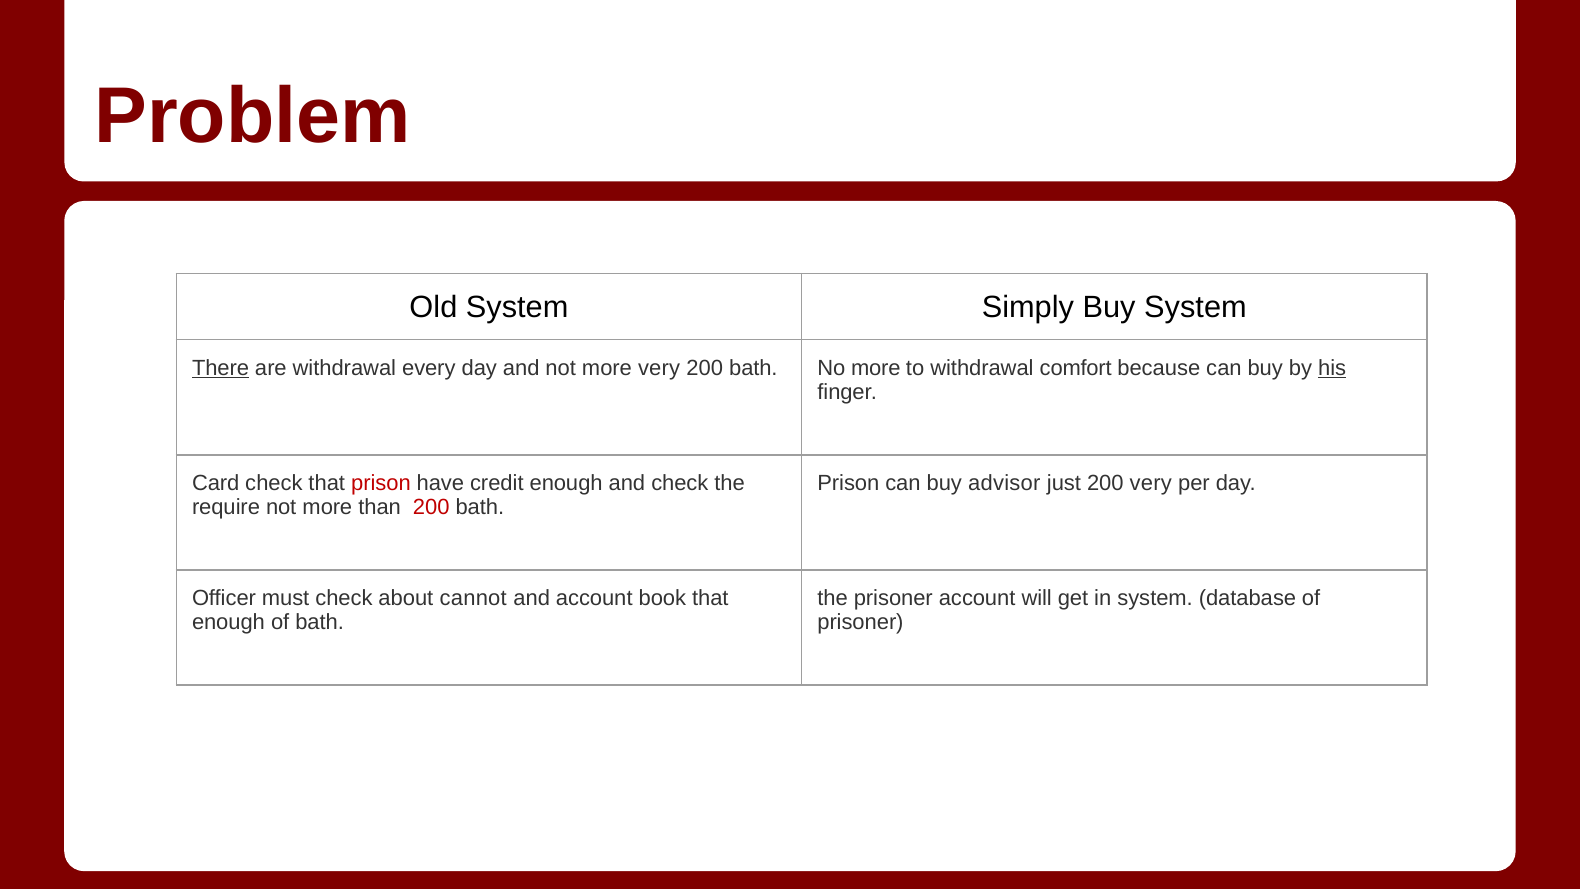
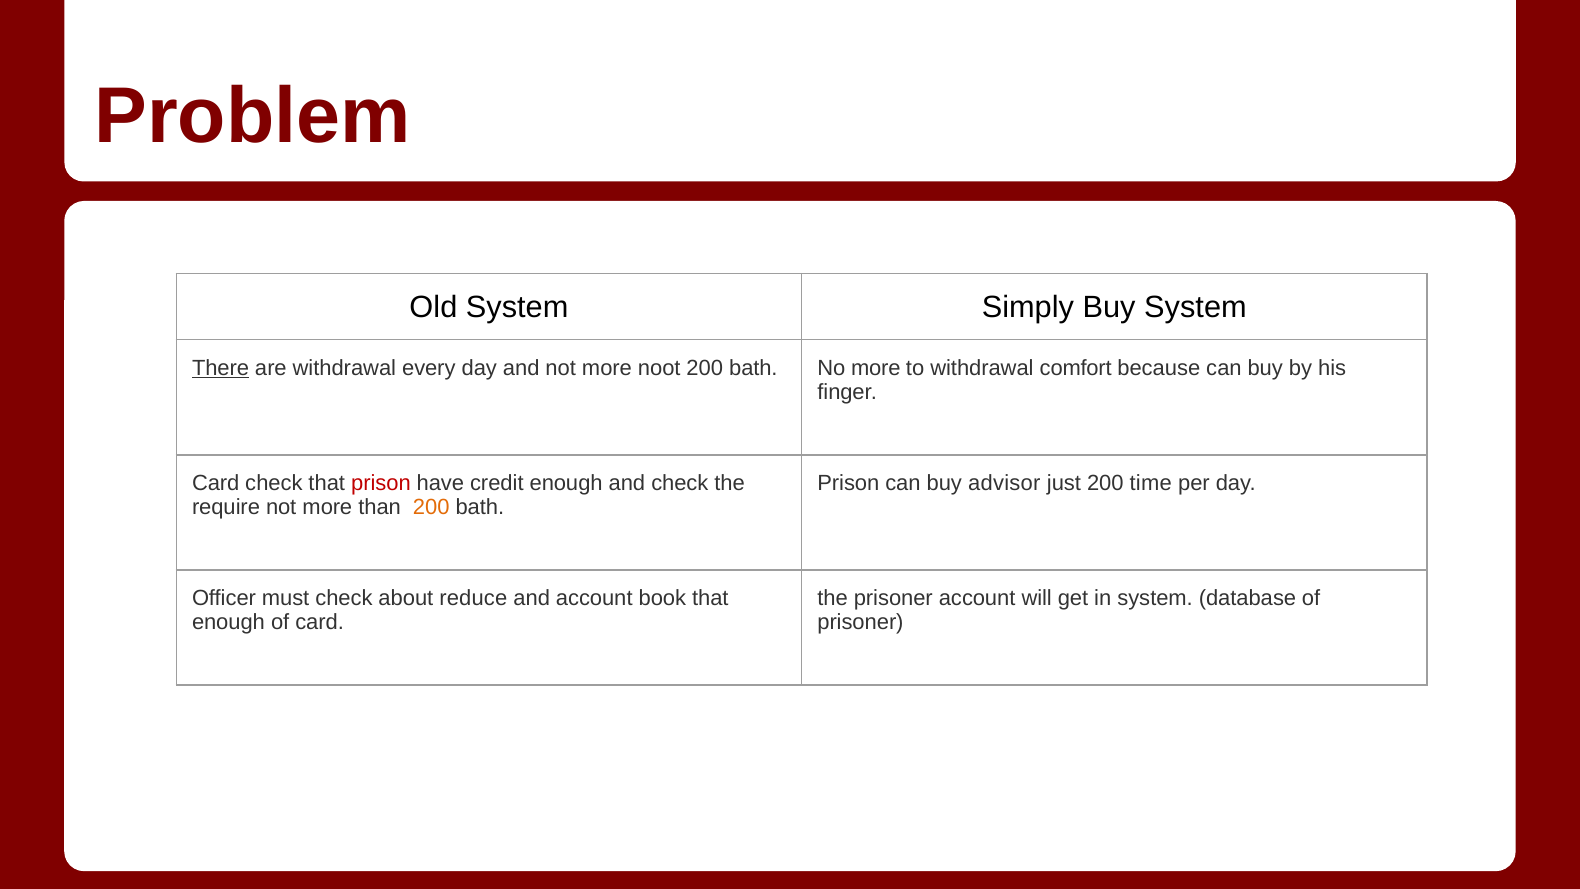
more very: very -> noot (659, 368)
his underline: present -> none (1332, 368)
200 very: very -> time (1151, 483)
200 colour: red -> orange (431, 507)
cannot: cannot -> reduce (473, 598)
of bath: bath -> card (320, 623)
